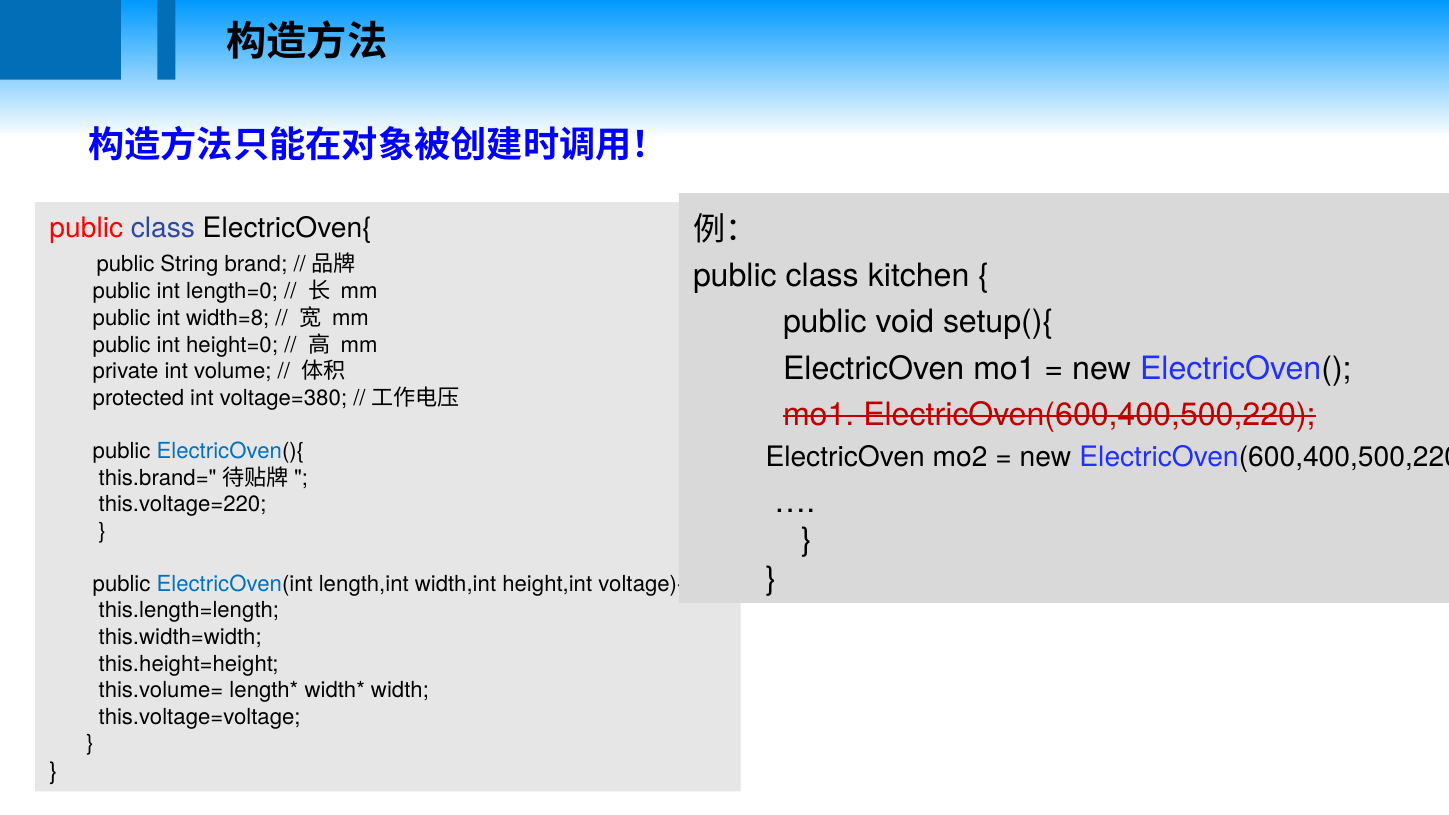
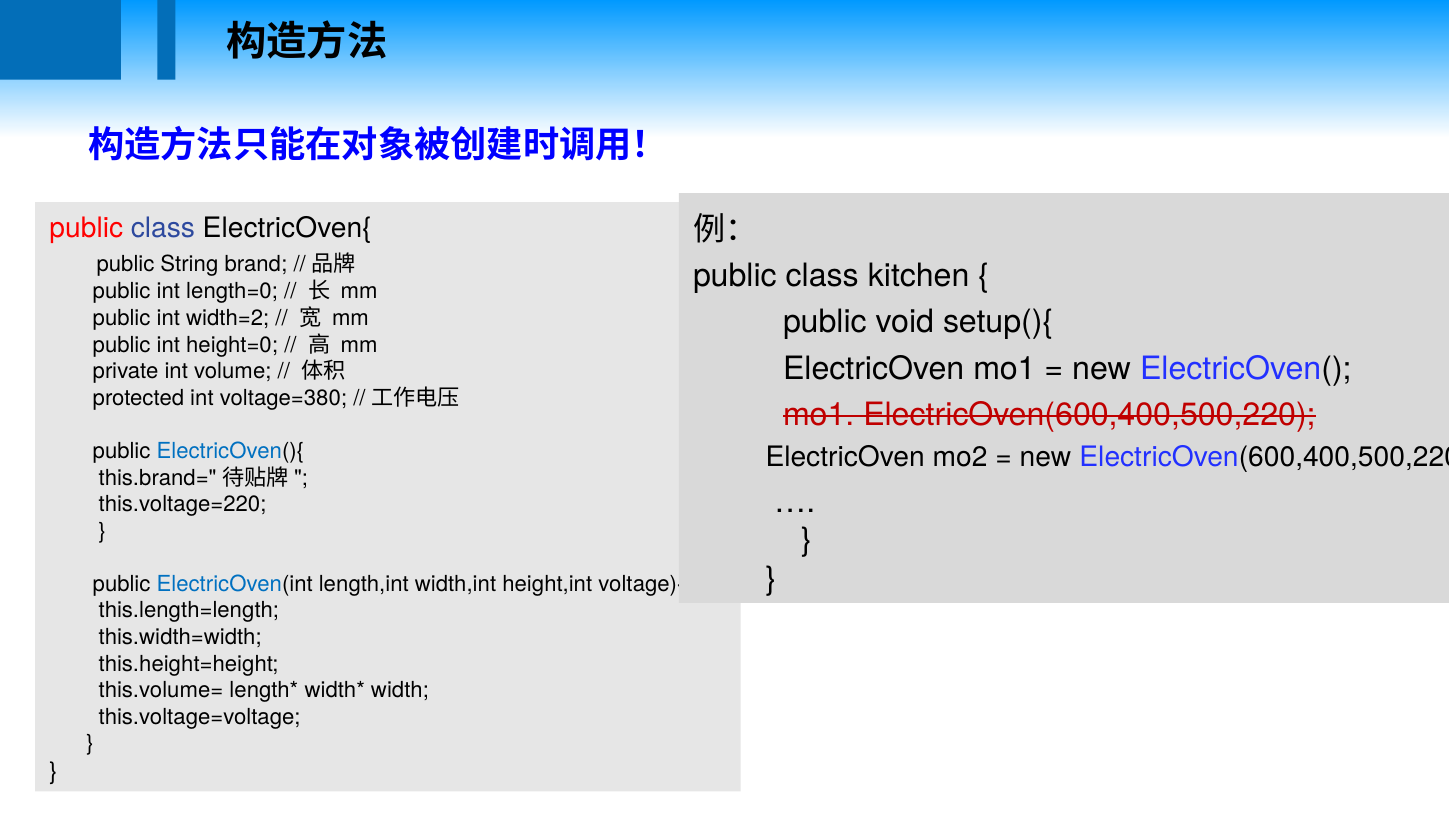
width=8: width=8 -> width=2 (228, 318)
